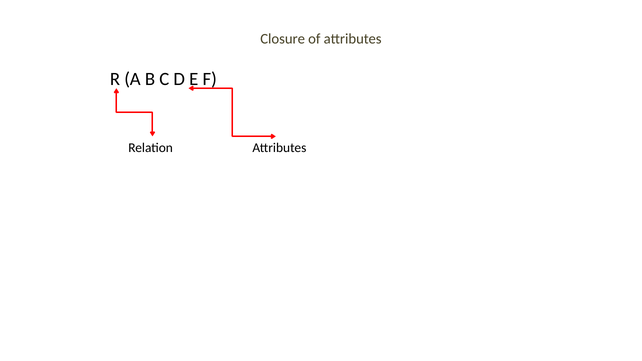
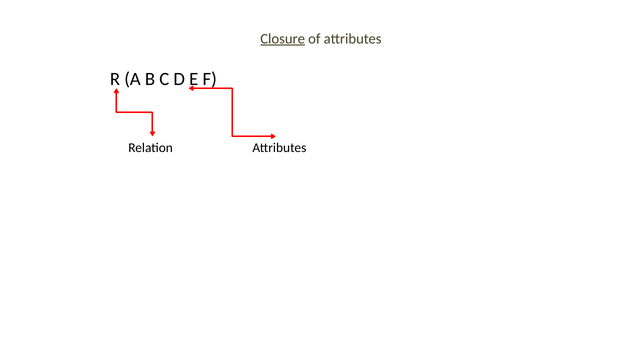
Closure underline: none -> present (283, 39)
